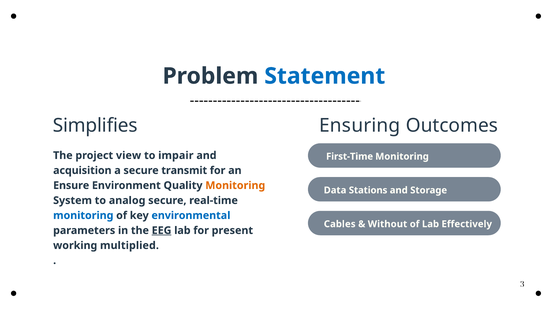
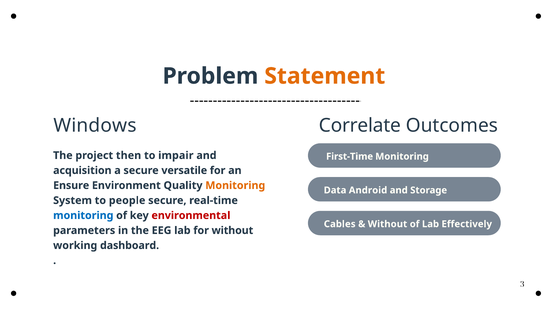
Statement colour: blue -> orange (325, 76)
Simplifies: Simplifies -> Windows (95, 125)
Ensuring: Ensuring -> Correlate (360, 125)
view: view -> then (129, 155)
transmit: transmit -> versatile (184, 170)
Stations: Stations -> Android (368, 190)
analog: analog -> people (127, 200)
environmental colour: blue -> red (191, 215)
EEG underline: present -> none (162, 230)
for present: present -> without (232, 230)
multiplied: multiplied -> dashboard (130, 245)
